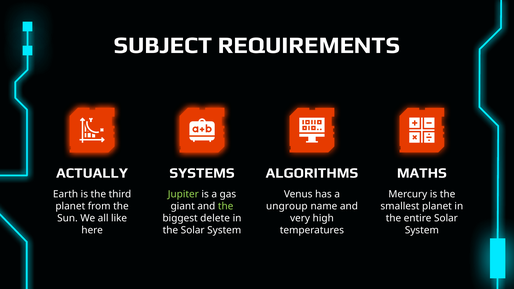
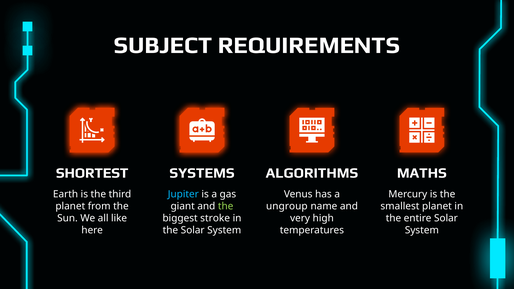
ACTUALLY: ACTUALLY -> SHORTEST (92, 173)
Jupiter colour: light green -> light blue (183, 194)
delete: delete -> stroke (215, 218)
